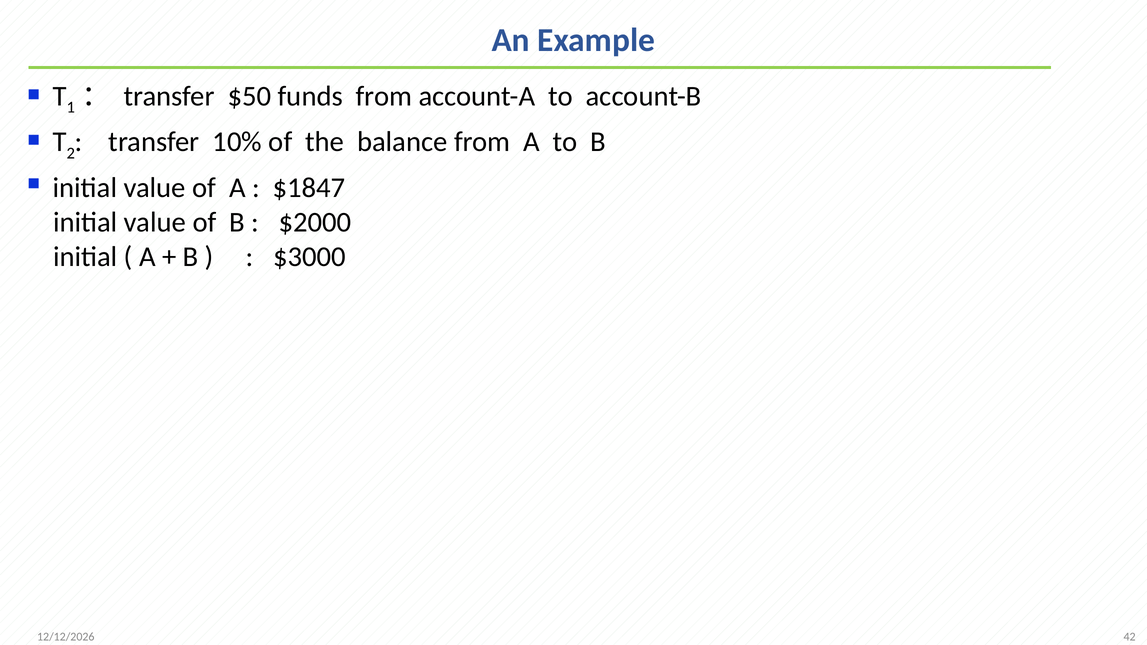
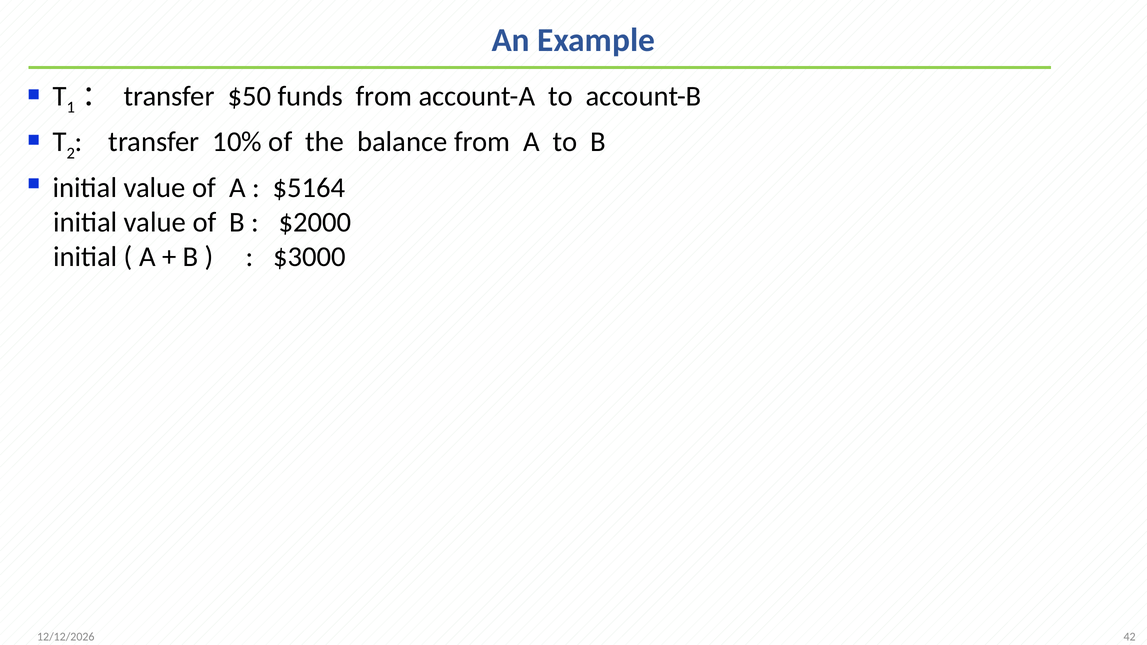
$1847: $1847 -> $5164 (309, 188)
